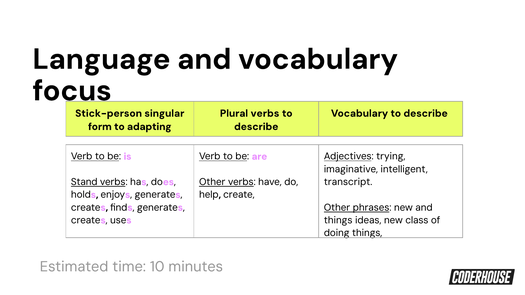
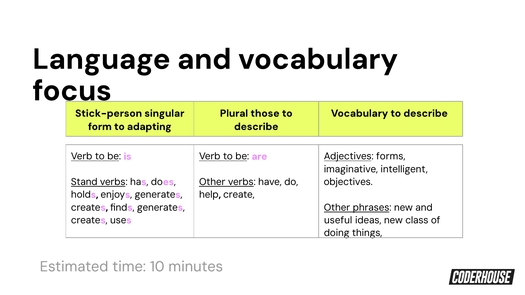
Plural verbs: verbs -> those (265, 113)
trying: trying -> forms (391, 157)
transcript: transcript -> objectives (348, 182)
things: things -> useful (338, 220)
